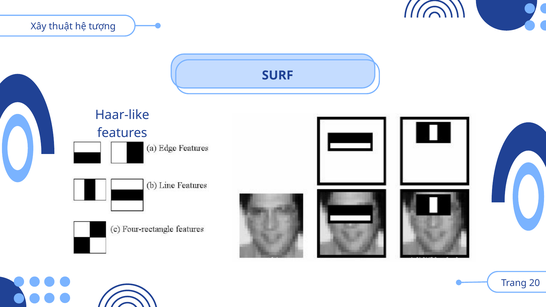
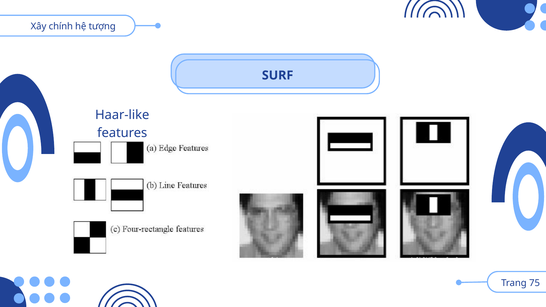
thuật: thuật -> chính (61, 26)
20: 20 -> 75 (535, 283)
